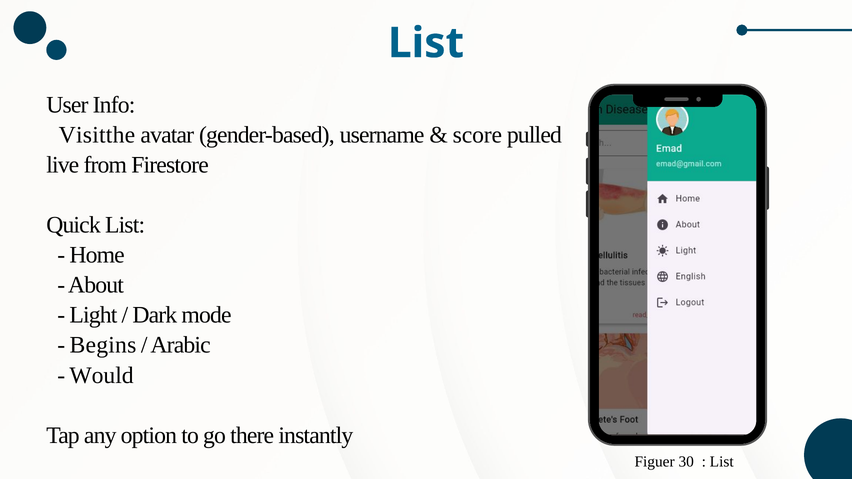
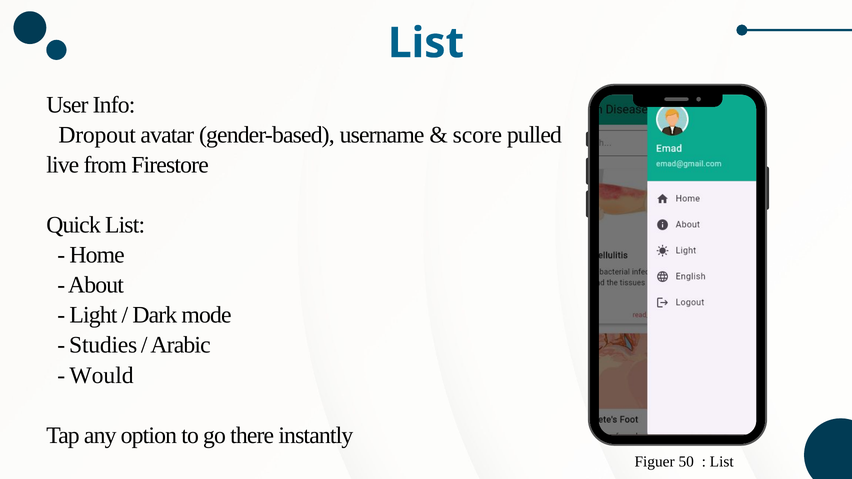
Visitthe: Visitthe -> Dropout (97, 135)
Begins: Begins -> Studies (103, 345)
30: 30 -> 50 (686, 462)
